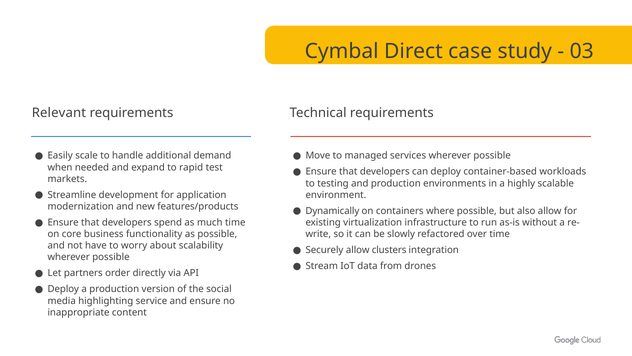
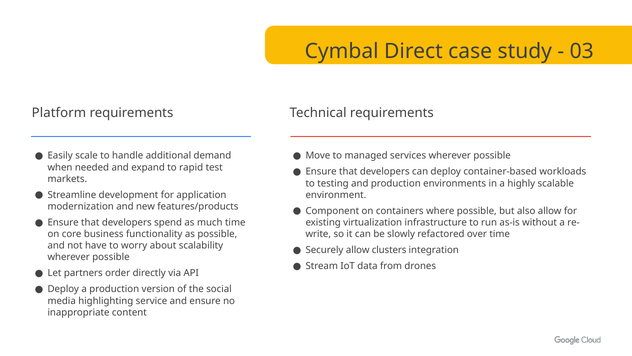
Relevant: Relevant -> Platform (59, 113)
Dynamically: Dynamically -> Component (332, 211)
